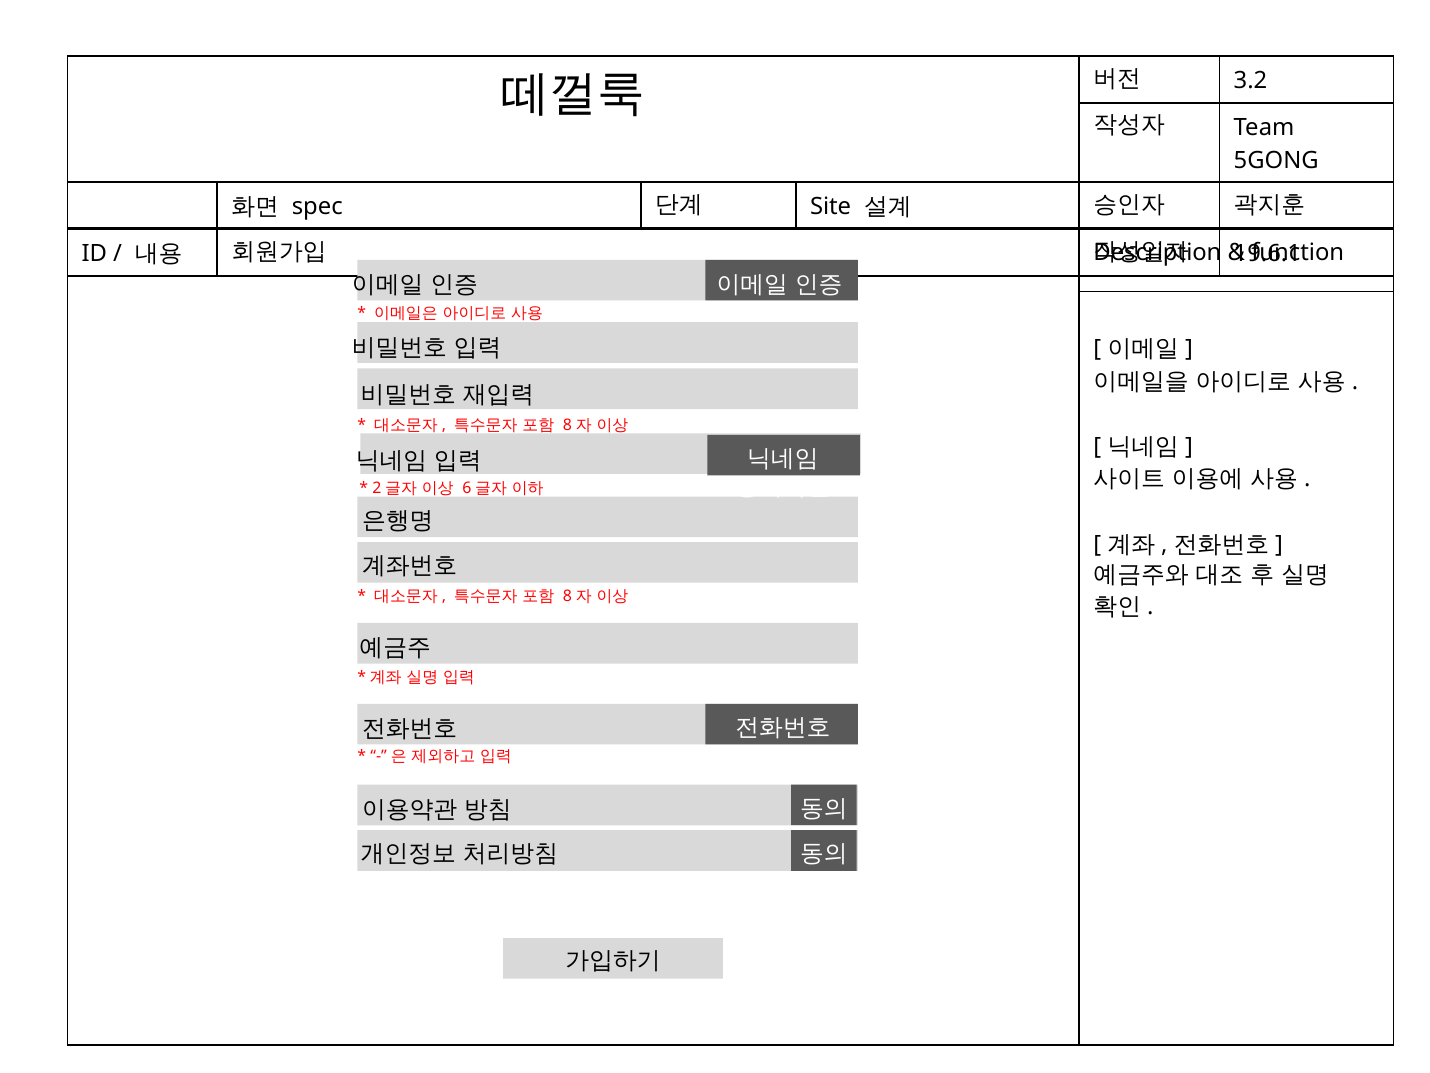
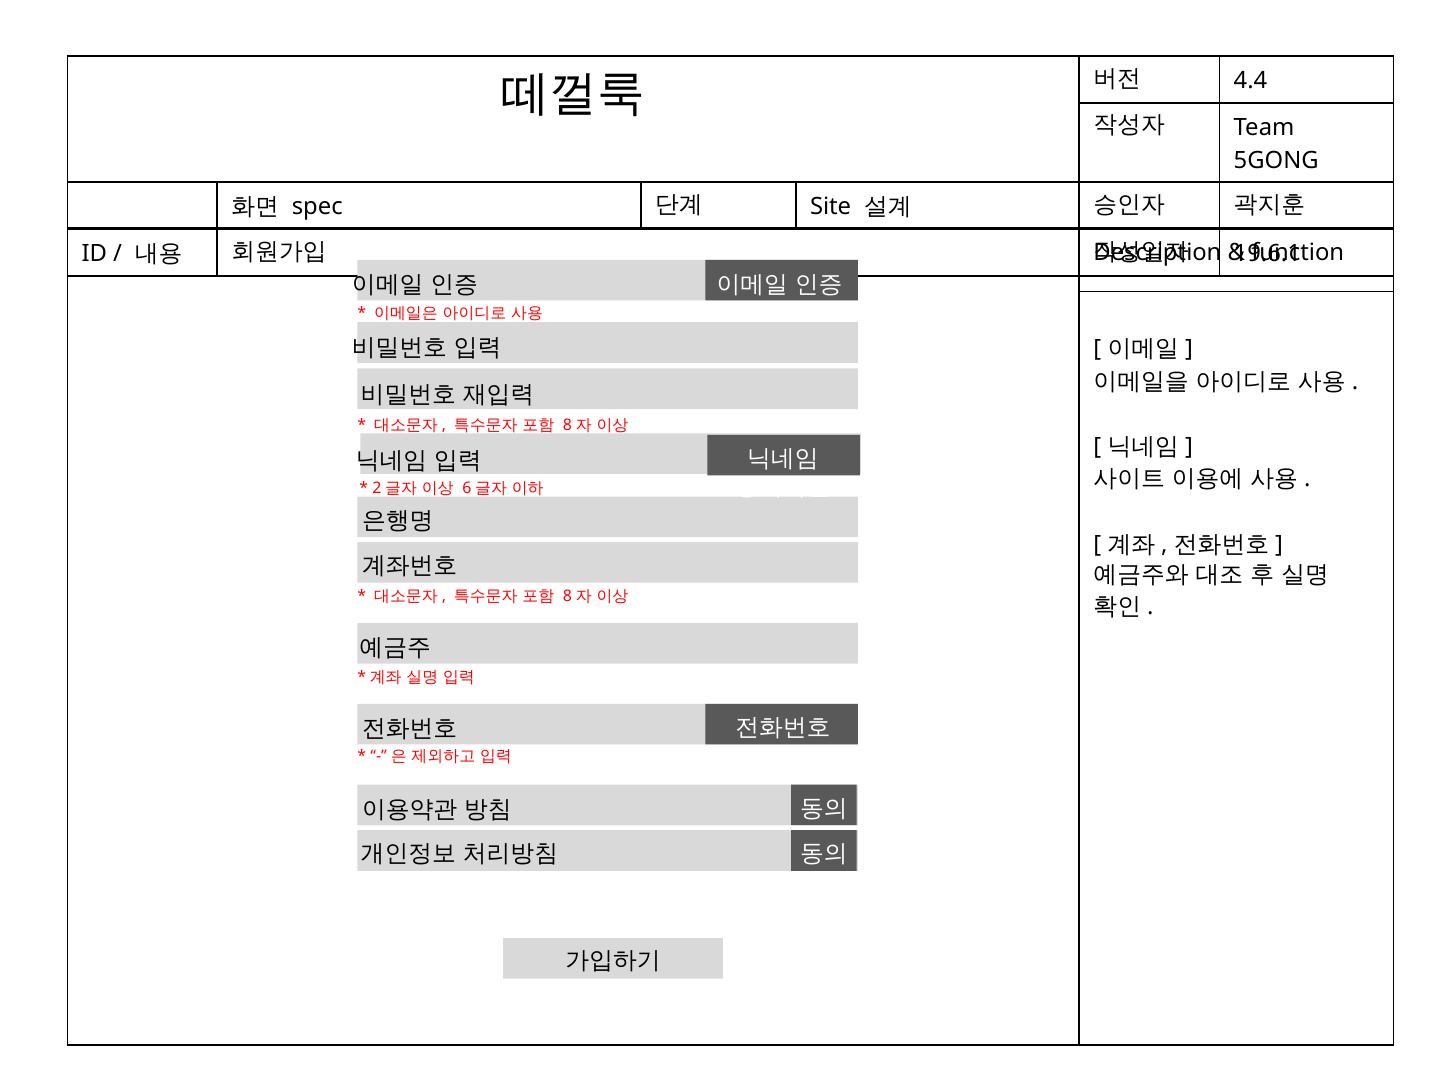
3.2: 3.2 -> 4.4 (1251, 81)
